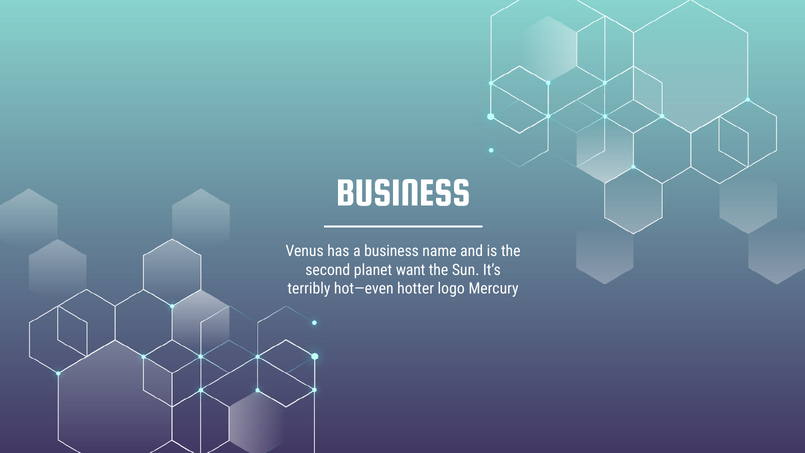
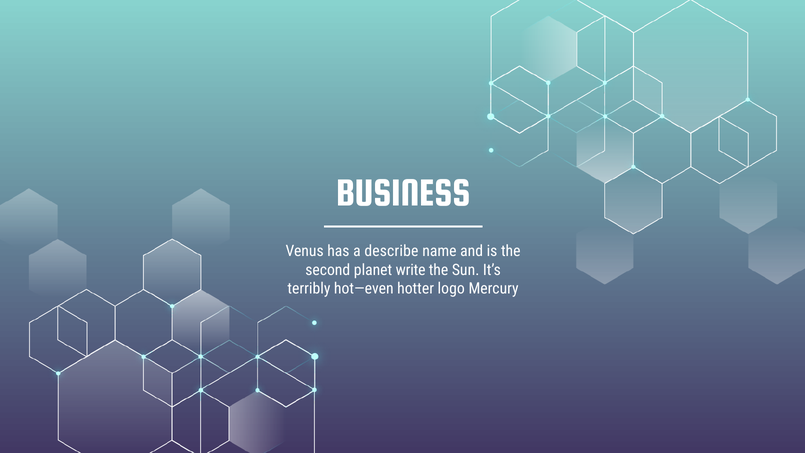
a business: business -> describe (391, 251)
want: want -> write (411, 270)
